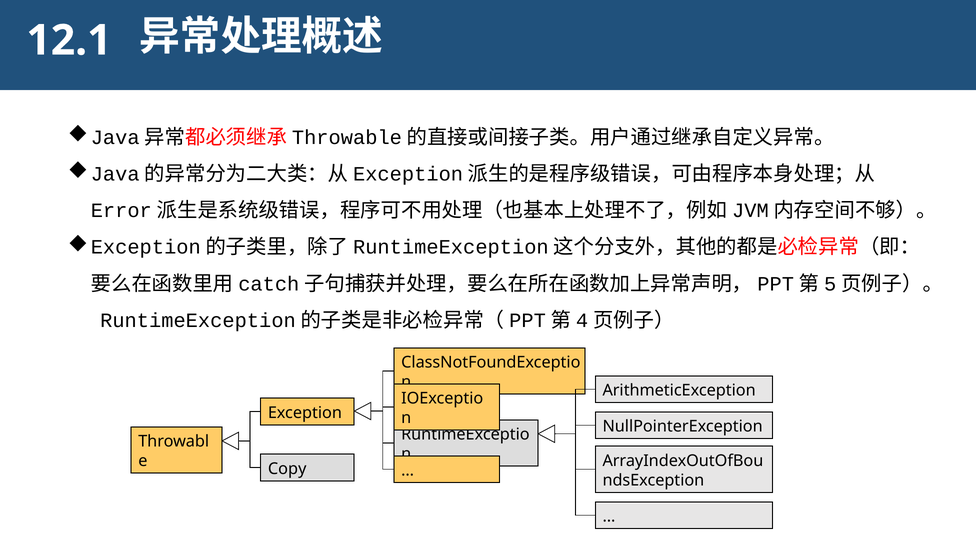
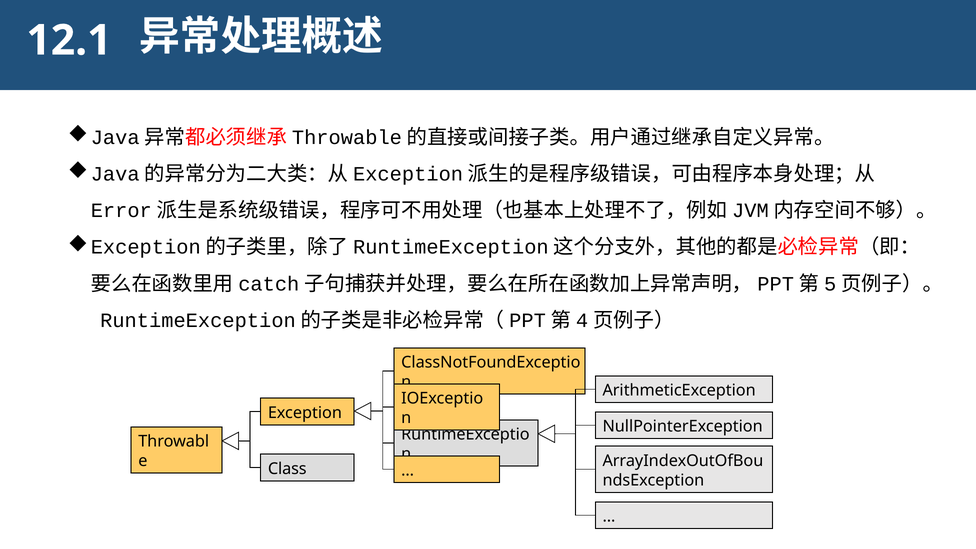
Copy: Copy -> Class (287, 469)
